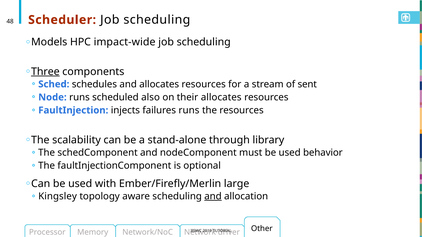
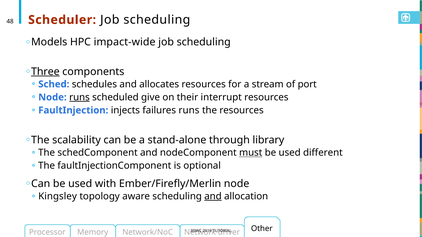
sent: sent -> port (307, 84)
runs underline: none -> present (79, 97)
also: also -> give (151, 97)
their allocates: allocates -> interrupt (221, 97)
must underline: none -> present (251, 153)
behavior: behavior -> different (323, 153)
Ember/Firefly/Merlin large: large -> node (237, 184)
